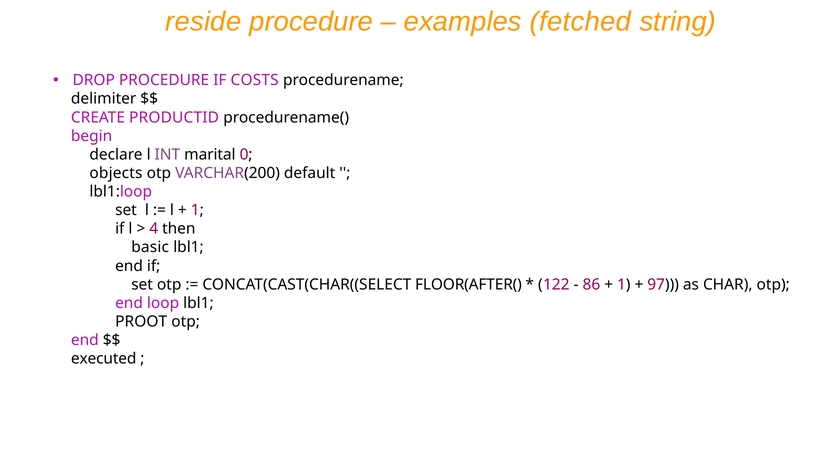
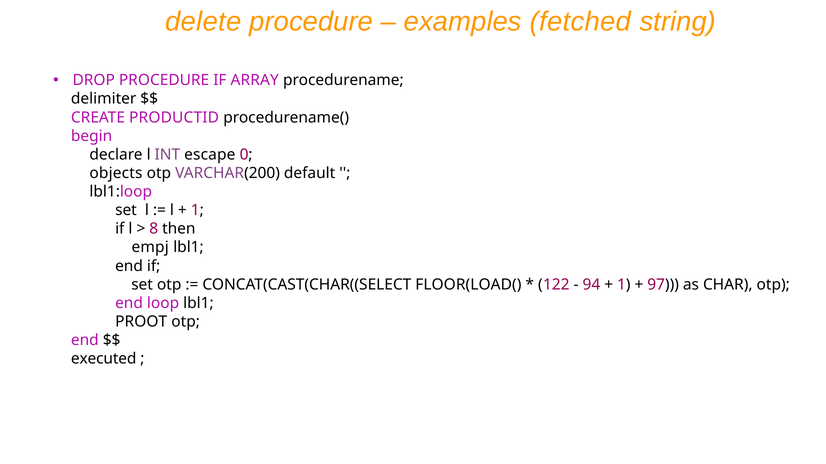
reside: reside -> delete (203, 21)
COSTS: COSTS -> ARRAY (255, 80)
marital: marital -> escape (210, 155)
4: 4 -> 8 (154, 229)
basic: basic -> empj (150, 248)
FLOOR(AFTER(: FLOOR(AFTER( -> FLOOR(LOAD( (468, 285)
86: 86 -> 94 (591, 285)
